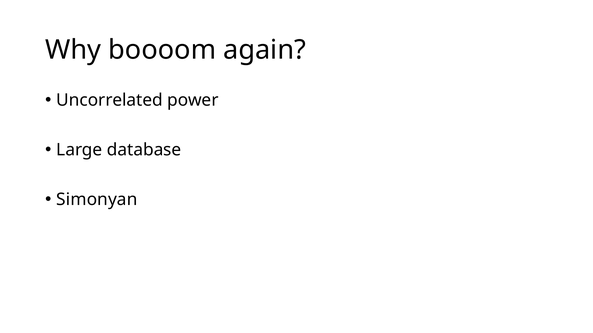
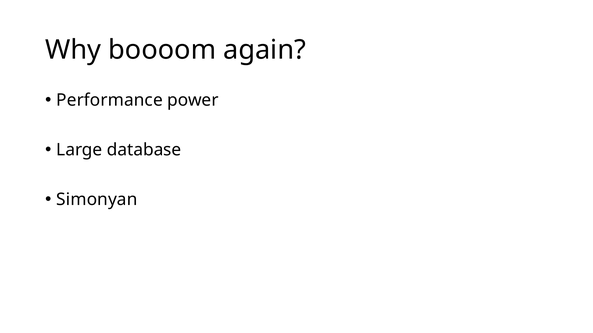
Uncorrelated: Uncorrelated -> Performance (110, 100)
